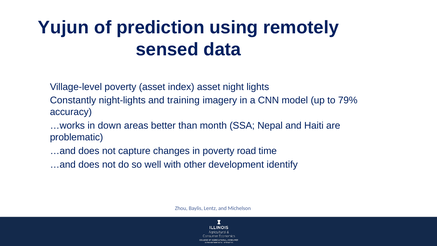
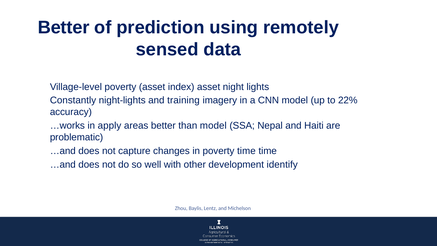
Yujun: Yujun -> Better (64, 27)
79%: 79% -> 22% (348, 100)
down: down -> apply (109, 126)
than month: month -> model (213, 126)
poverty road: road -> time (246, 151)
